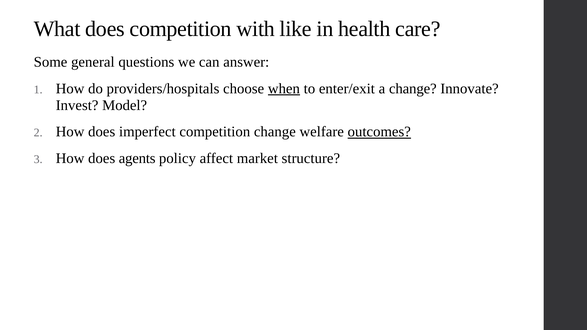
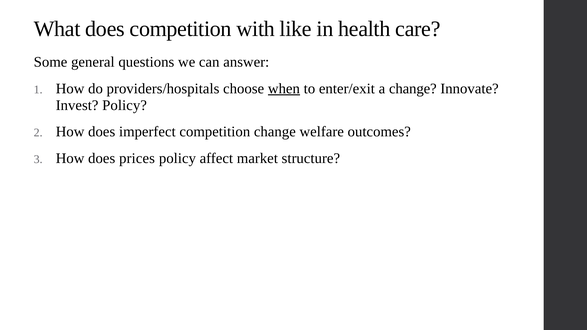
Invest Model: Model -> Policy (125, 105)
outcomes underline: present -> none (379, 132)
agents: agents -> prices (137, 158)
